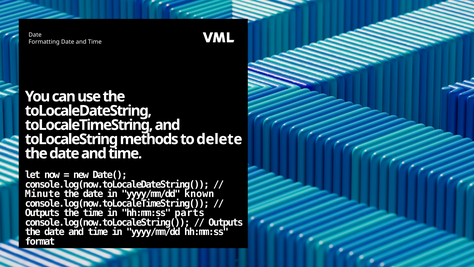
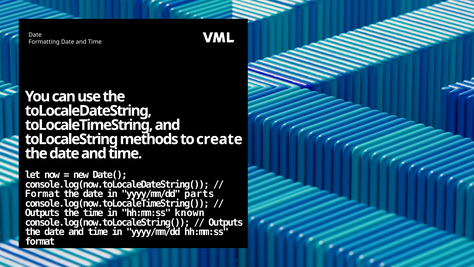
delete: delete -> create (219, 139)
Minute: Minute -> Format (42, 194)
known: known -> parts (199, 194)
parts: parts -> known (190, 213)
